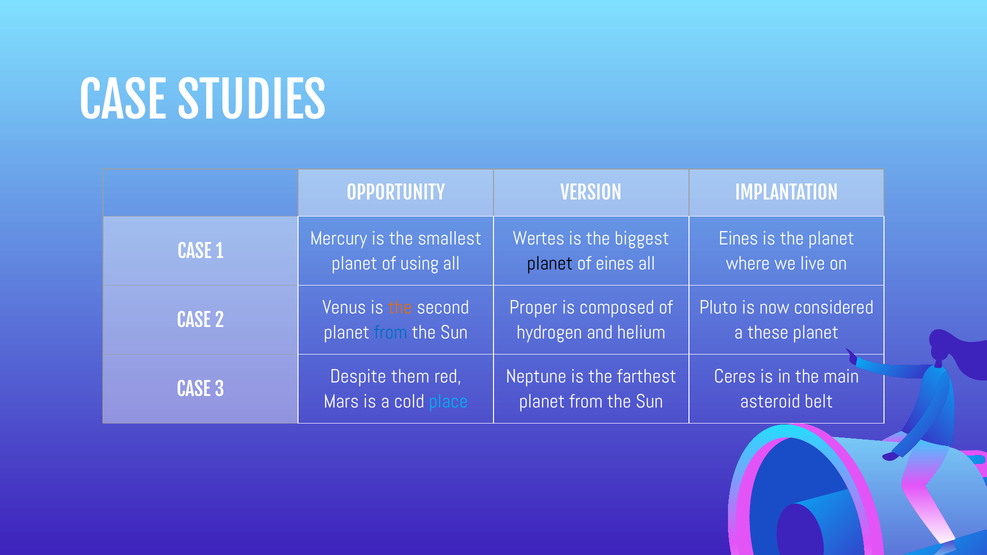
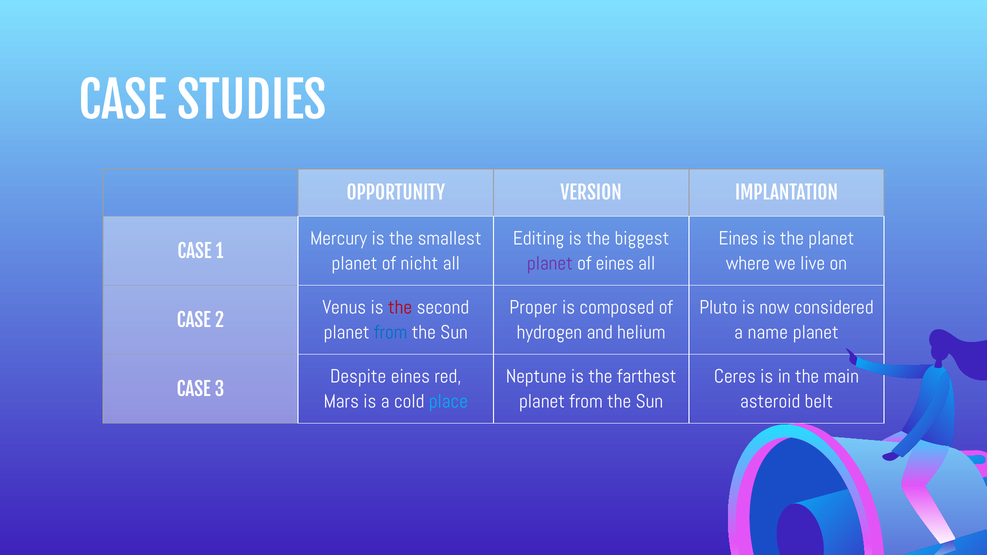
Wertes: Wertes -> Editing (539, 239)
using: using -> nicht (419, 263)
planet colour: black -> purple (550, 263)
the colour: orange -> red (400, 308)
these: these -> name (768, 332)
Despite them: them -> eines (410, 377)
